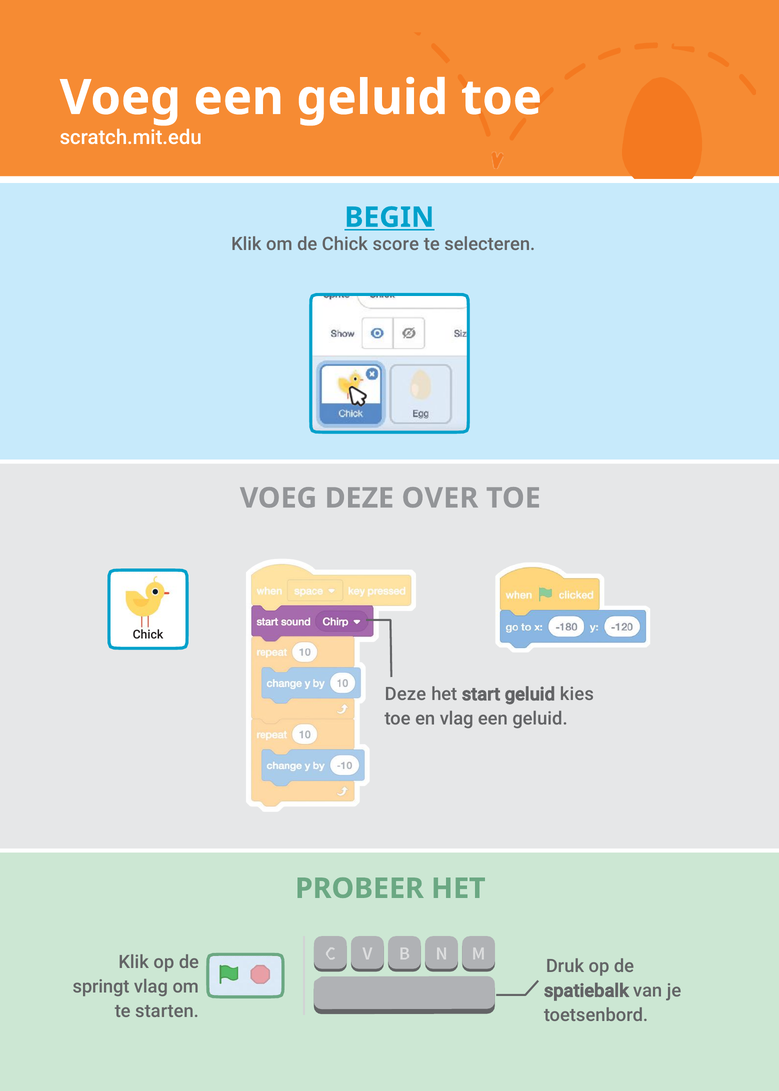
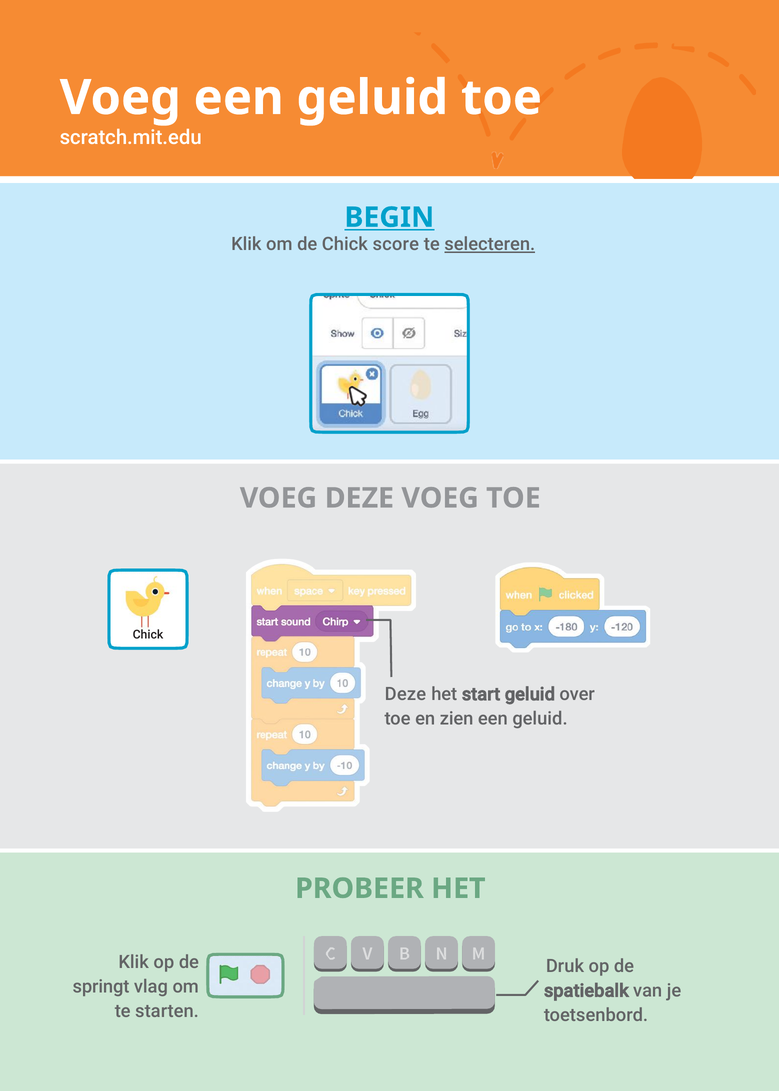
selecteren underline: none -> present (490, 244)
DEZE OVER: OVER -> VOEG (440, 498)
kies: kies -> over (577, 694)
en vlag: vlag -> zien (457, 719)
